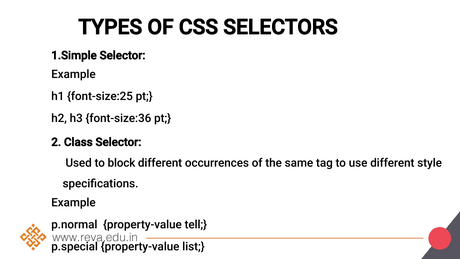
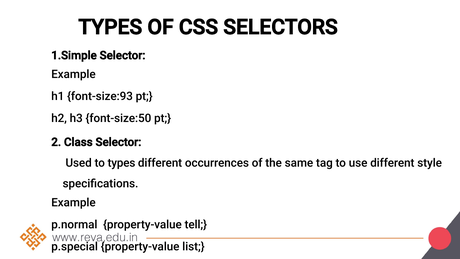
font-size:25: font-size:25 -> font-size:93 (100, 96)
font-size:36: font-size:36 -> font-size:50 (118, 118)
to block: block -> types (121, 163)
